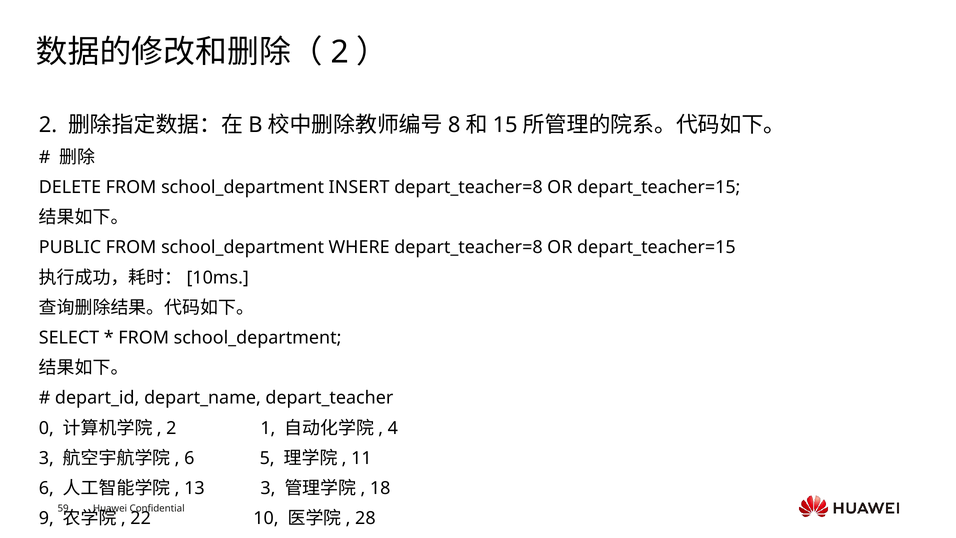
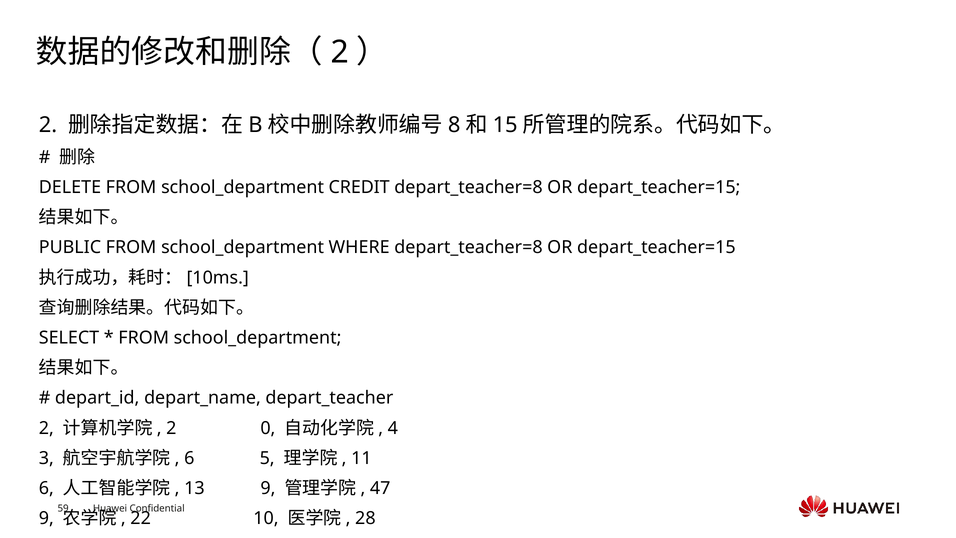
INSERT: INSERT -> CREDIT (359, 187)
0: 0 -> 2 (46, 428)
1: 1 -> 0 (268, 428)
13 3: 3 -> 9 (268, 488)
18: 18 -> 47 (380, 488)
